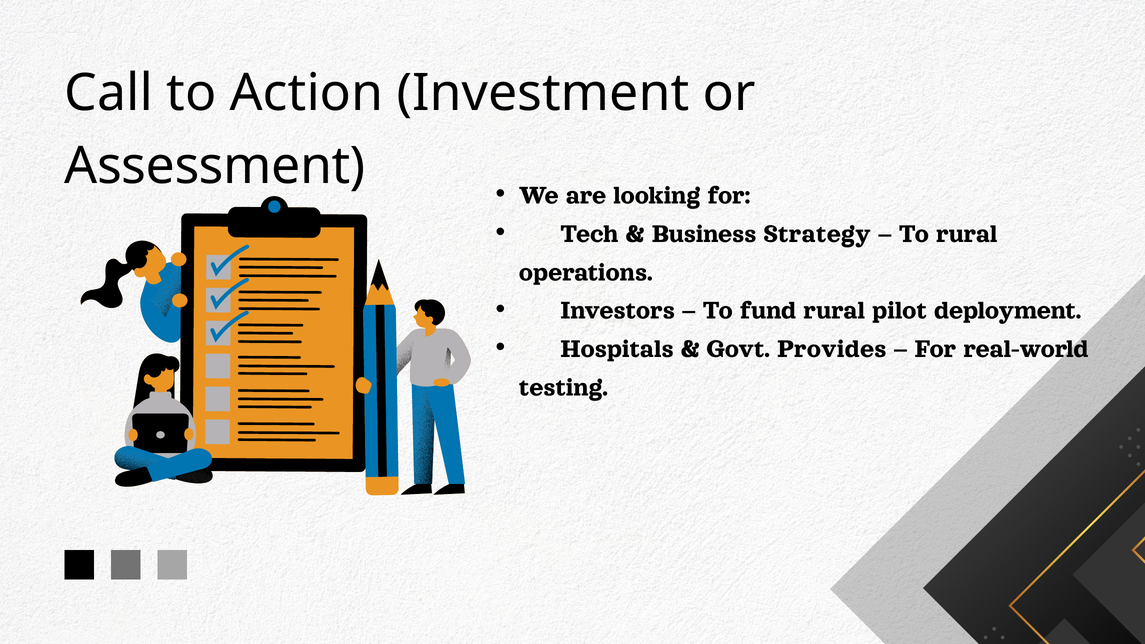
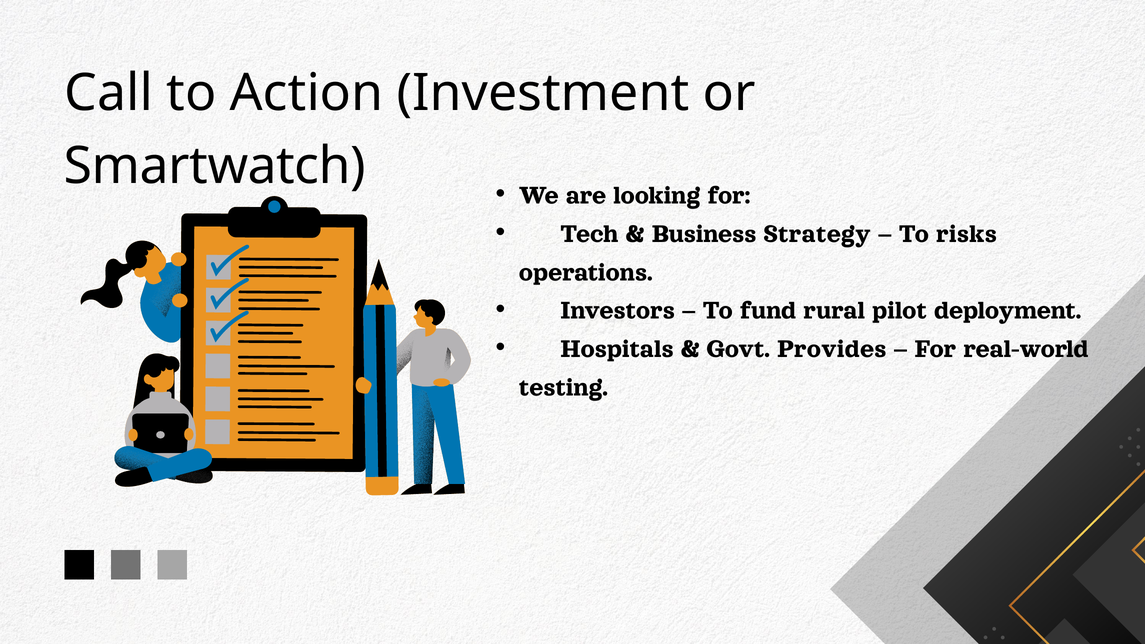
Assessment: Assessment -> Smartwatch (215, 166)
To rural: rural -> risks (967, 233)
